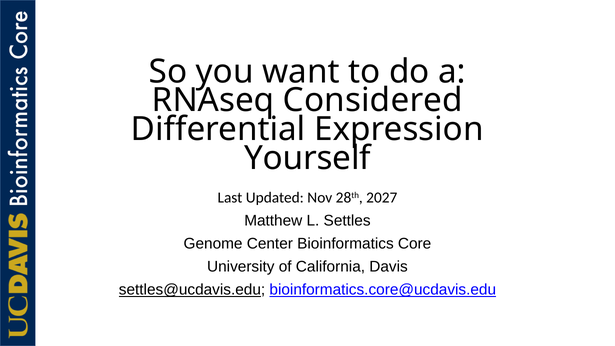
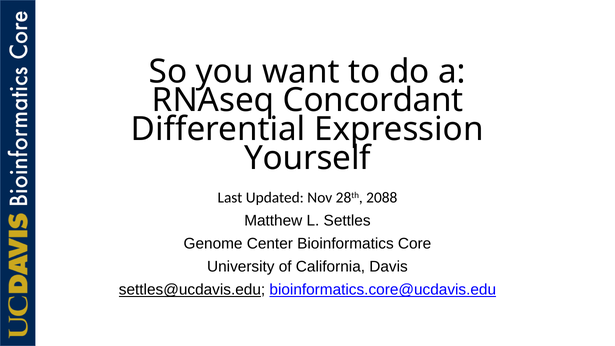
Considered: Considered -> Concordant (373, 100)
2027: 2027 -> 2088 (382, 198)
